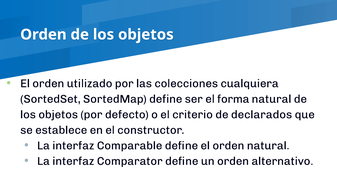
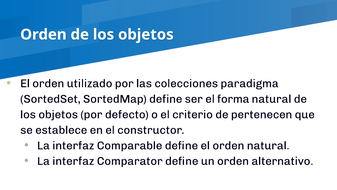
cualquiera: cualquiera -> paradigma (250, 83)
declarados: declarados -> pertenecen (262, 114)
